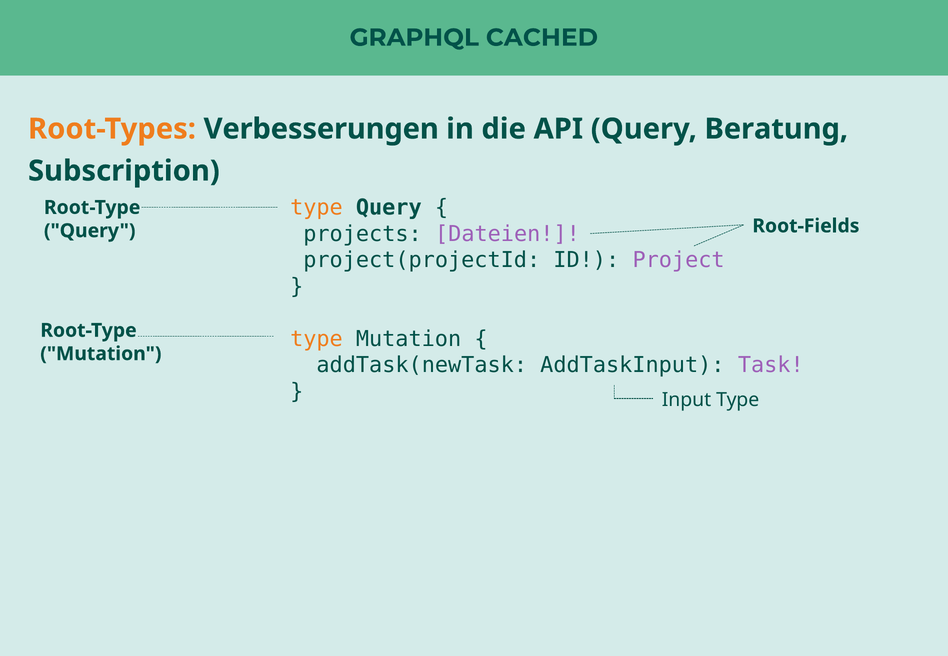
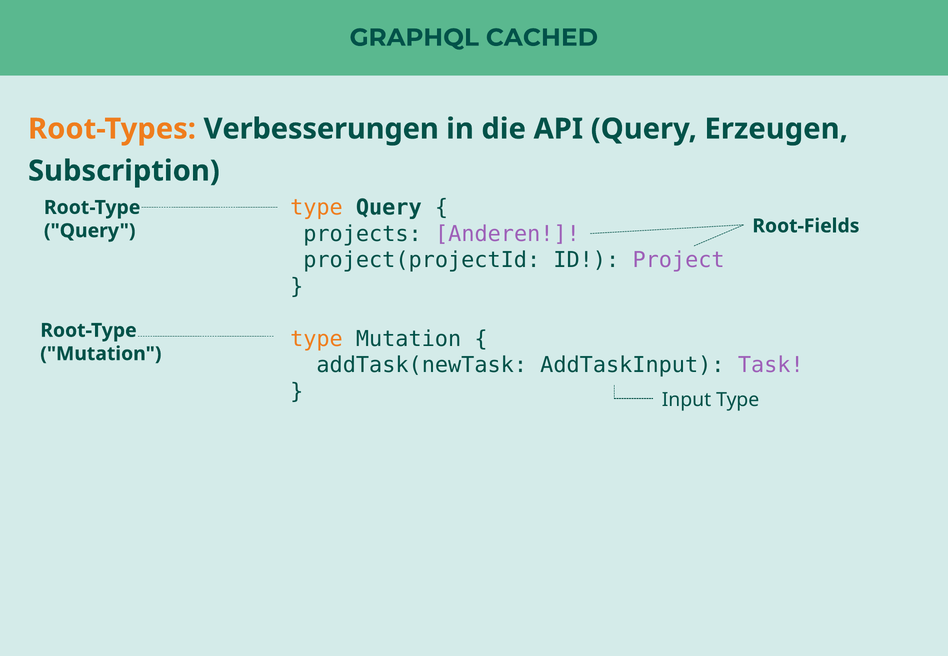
Beratung: Beratung -> Erzeugen (776, 129)
Dateien: Dateien -> Anderen (507, 234)
